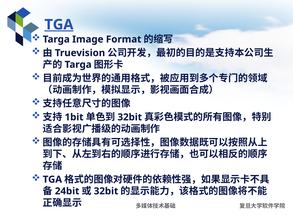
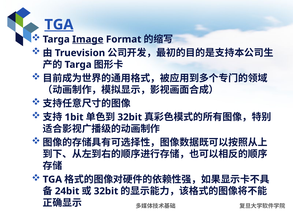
Image underline: none -> present (88, 39)
